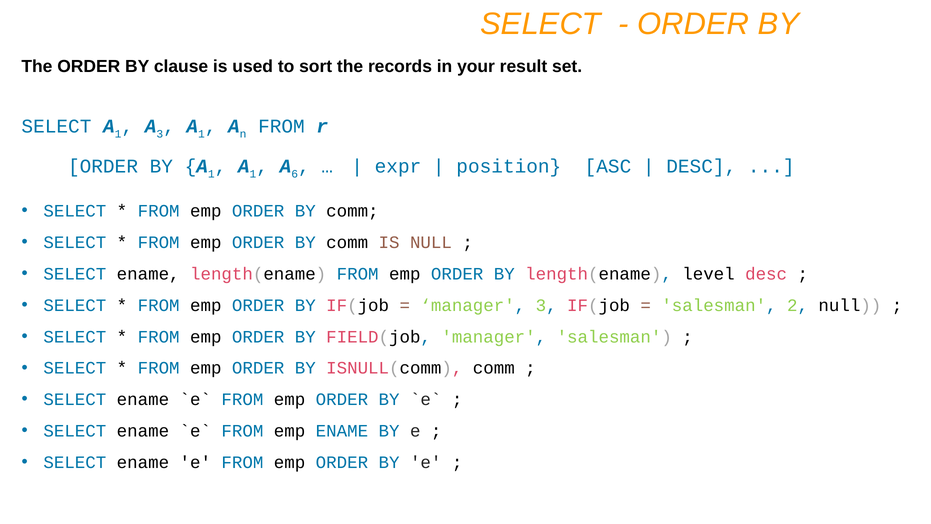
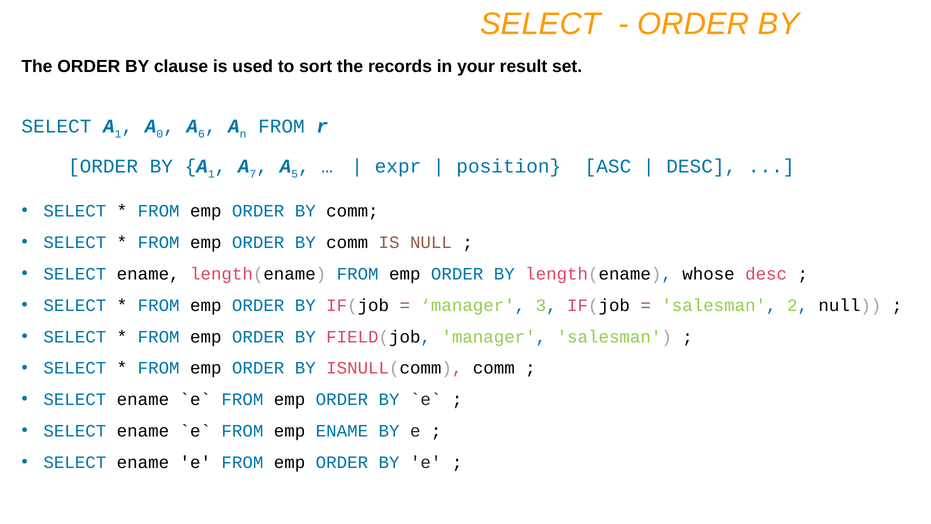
3: 3 -> 0 (160, 134)
1: 1 -> 6 (201, 134)
1: 1 -> 7 (253, 174)
6: 6 -> 5 (295, 174)
level: level -> whose (709, 274)
